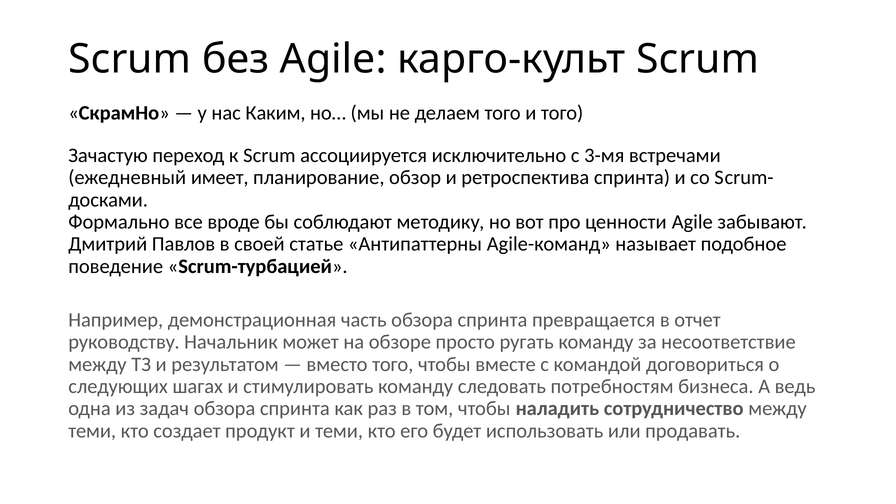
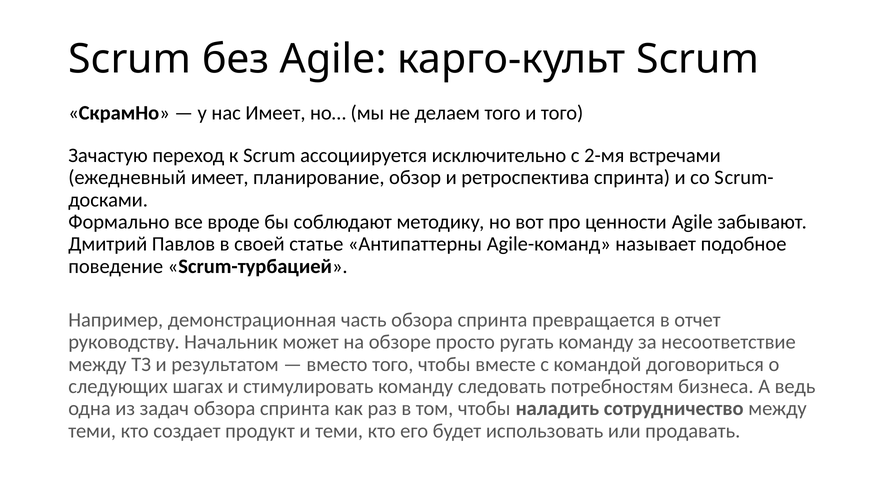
нас Каким: Каким -> Имеет (275, 113)
3-мя: 3-мя -> 2-мя (604, 155)
